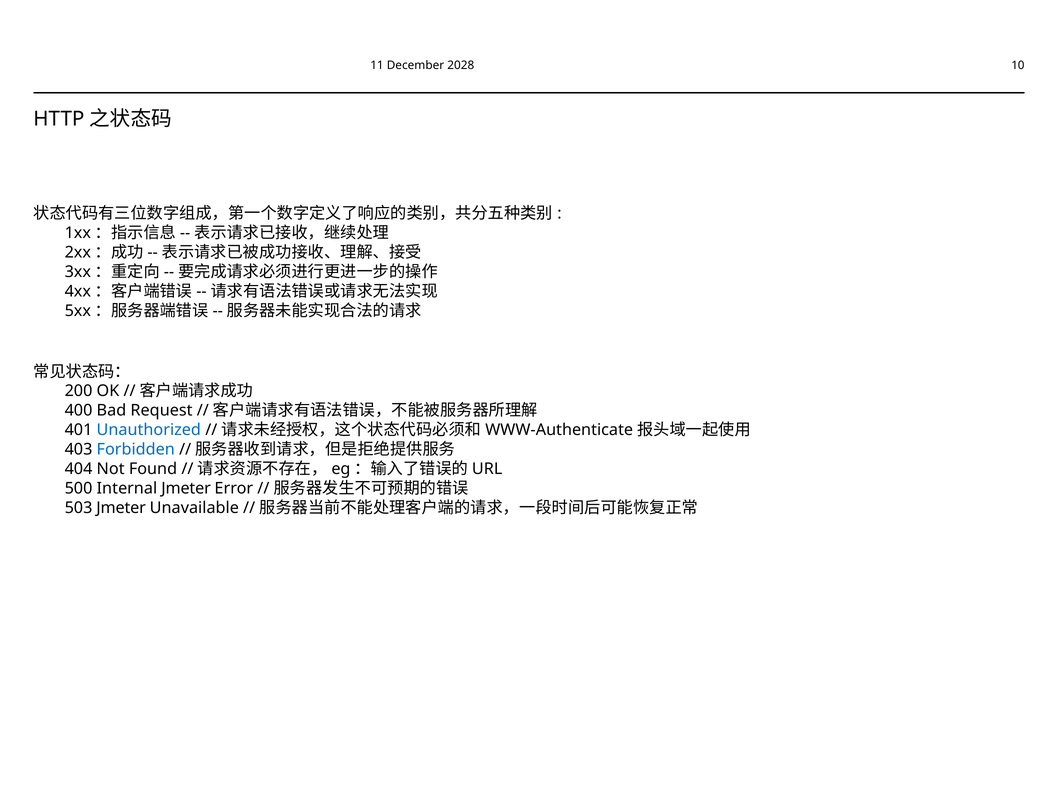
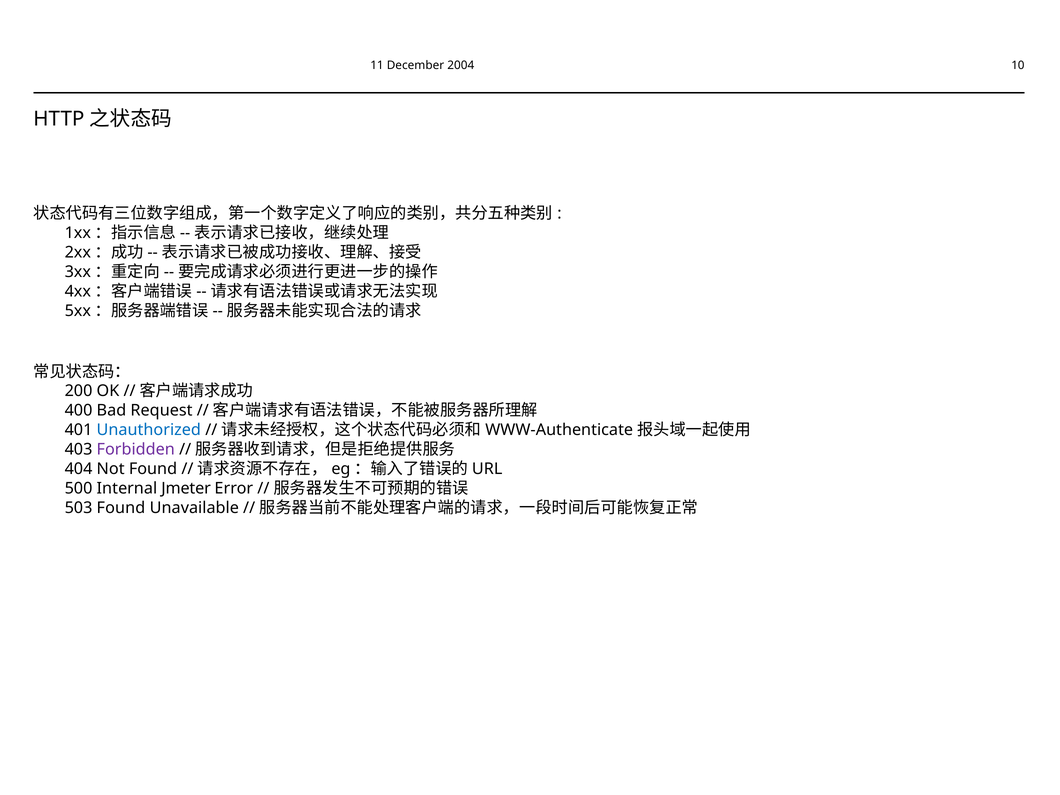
2028: 2028 -> 2004 (461, 66)
Forbidden colour: blue -> purple (136, 449)
503 Jmeter: Jmeter -> Found (121, 508)
